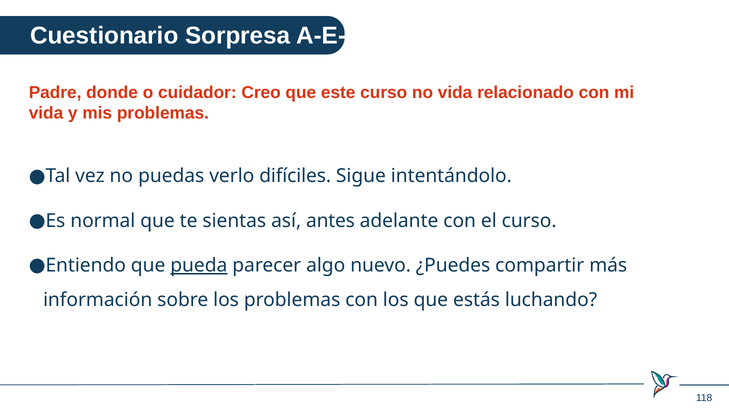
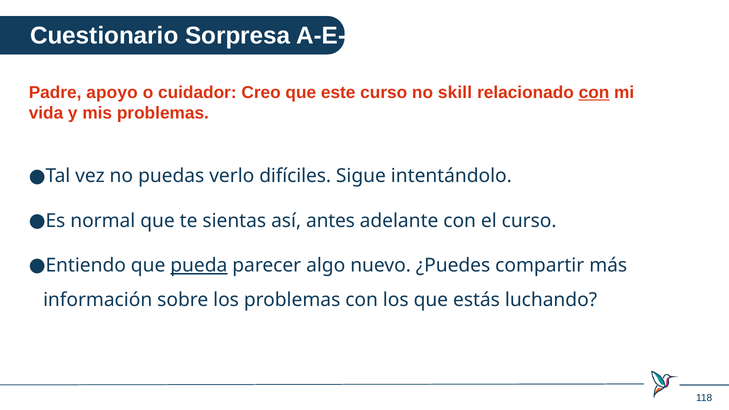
donde: donde -> apoyo (112, 93)
no vida: vida -> skill (455, 93)
con underline: none -> present (594, 93)
